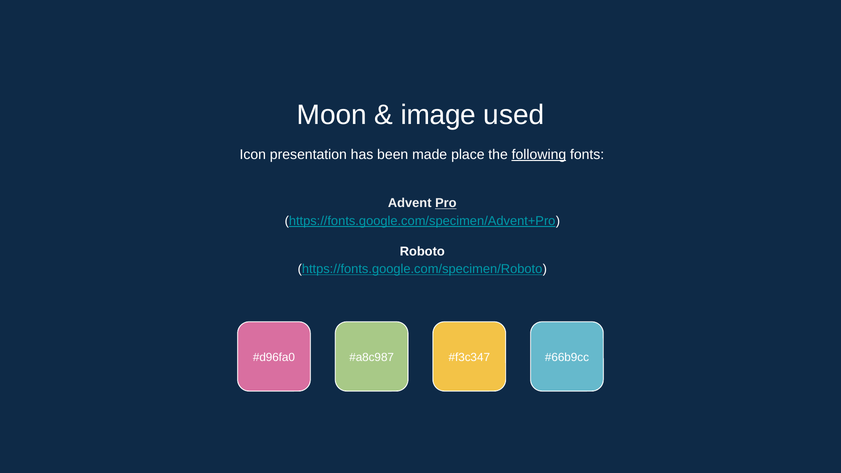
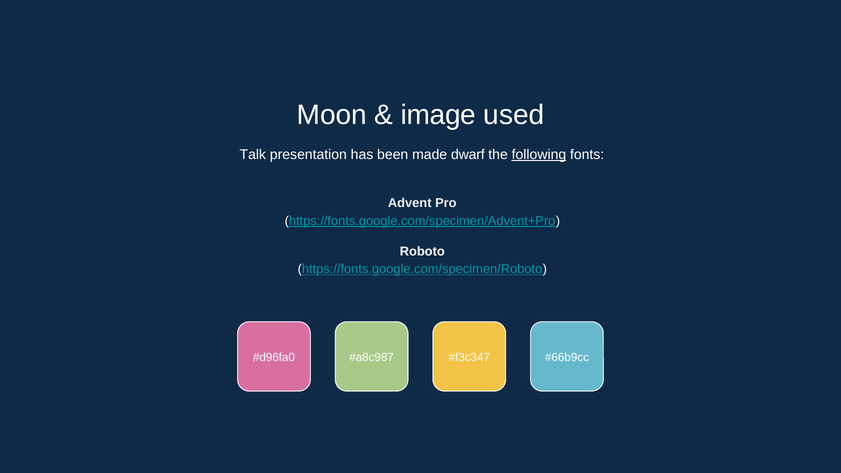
Icon: Icon -> Talk (253, 154)
place: place -> dwarf (468, 154)
Pro underline: present -> none (446, 203)
